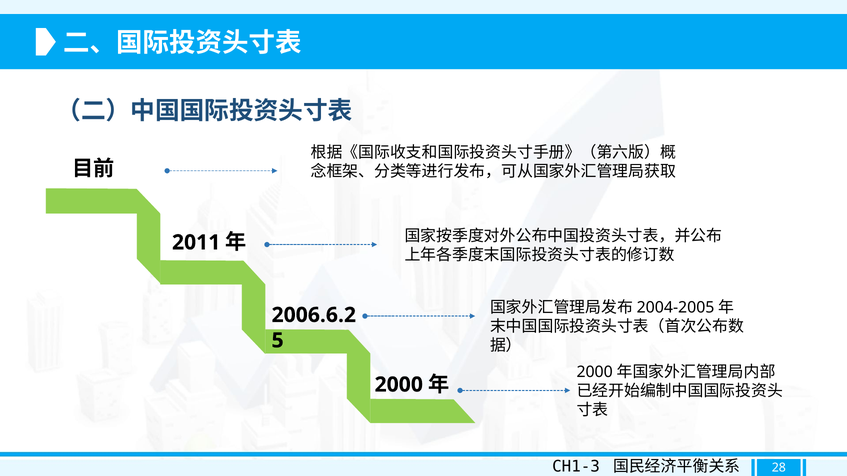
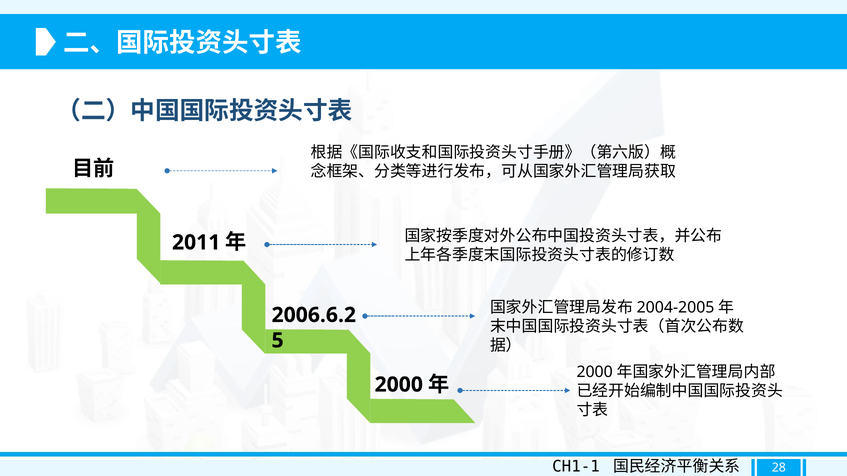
CH1-3: CH1-3 -> CH1-1 (576, 467)
